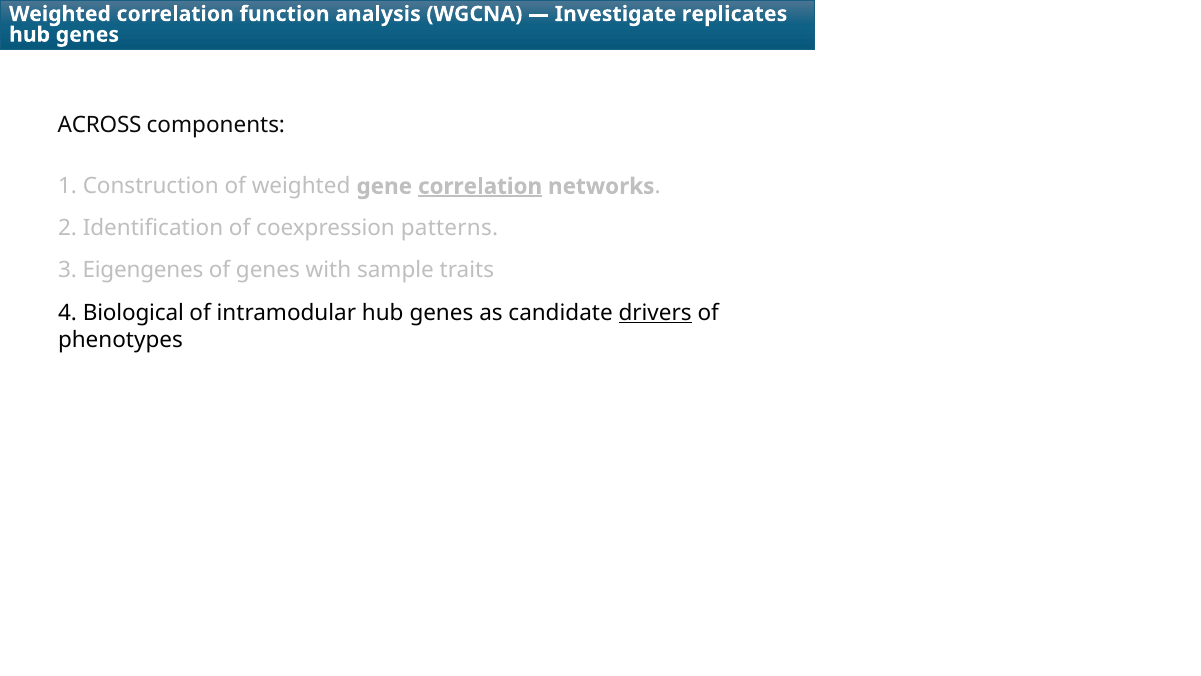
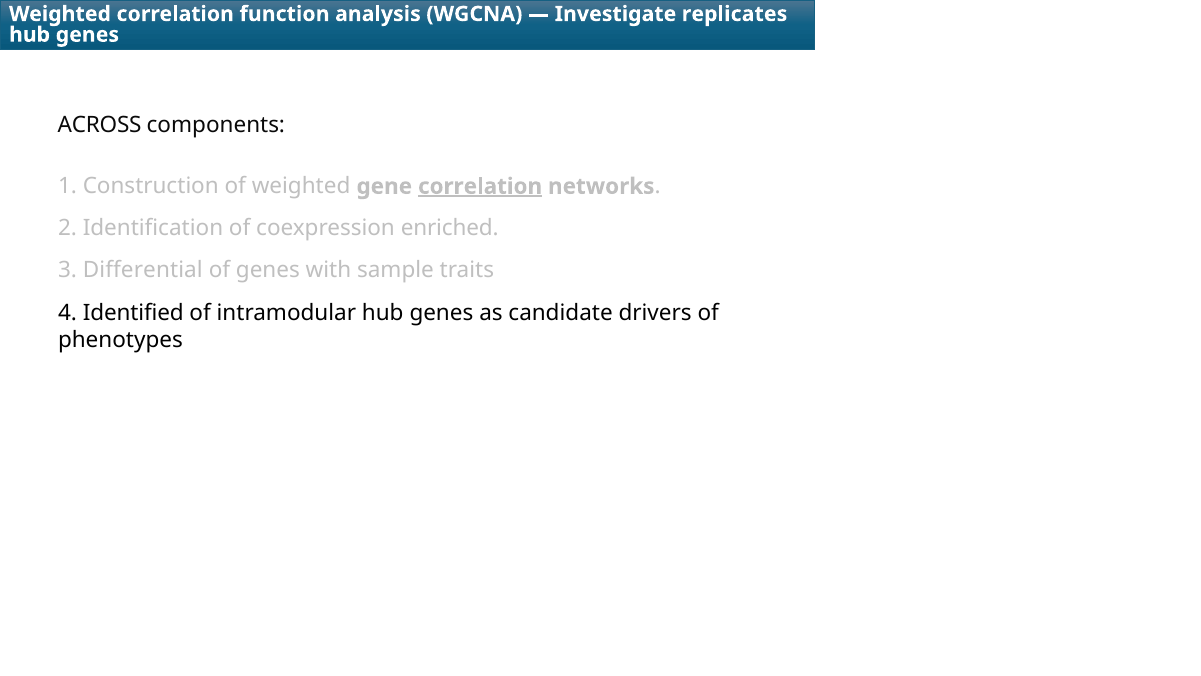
patterns: patterns -> enriched (450, 228)
Eigengenes: Eigengenes -> Differential (143, 270)
Biological: Biological -> Identified (133, 312)
drivers underline: present -> none (655, 312)
